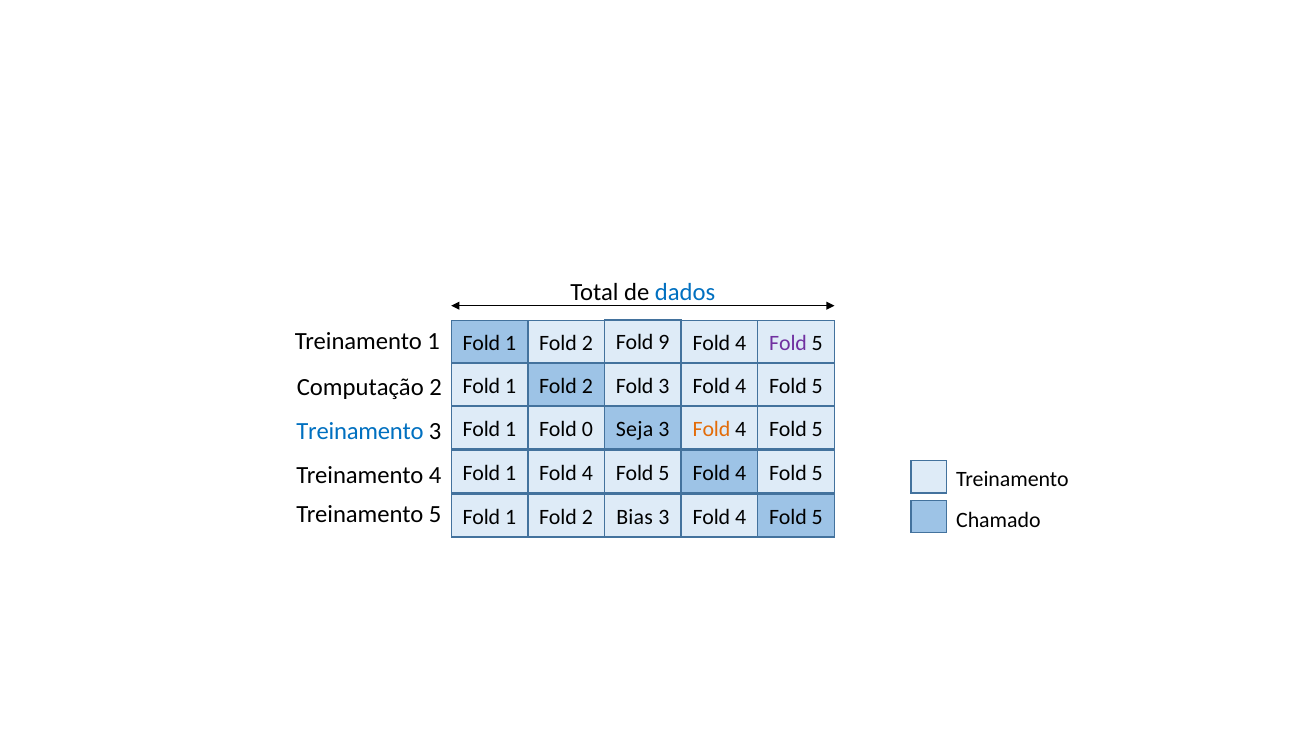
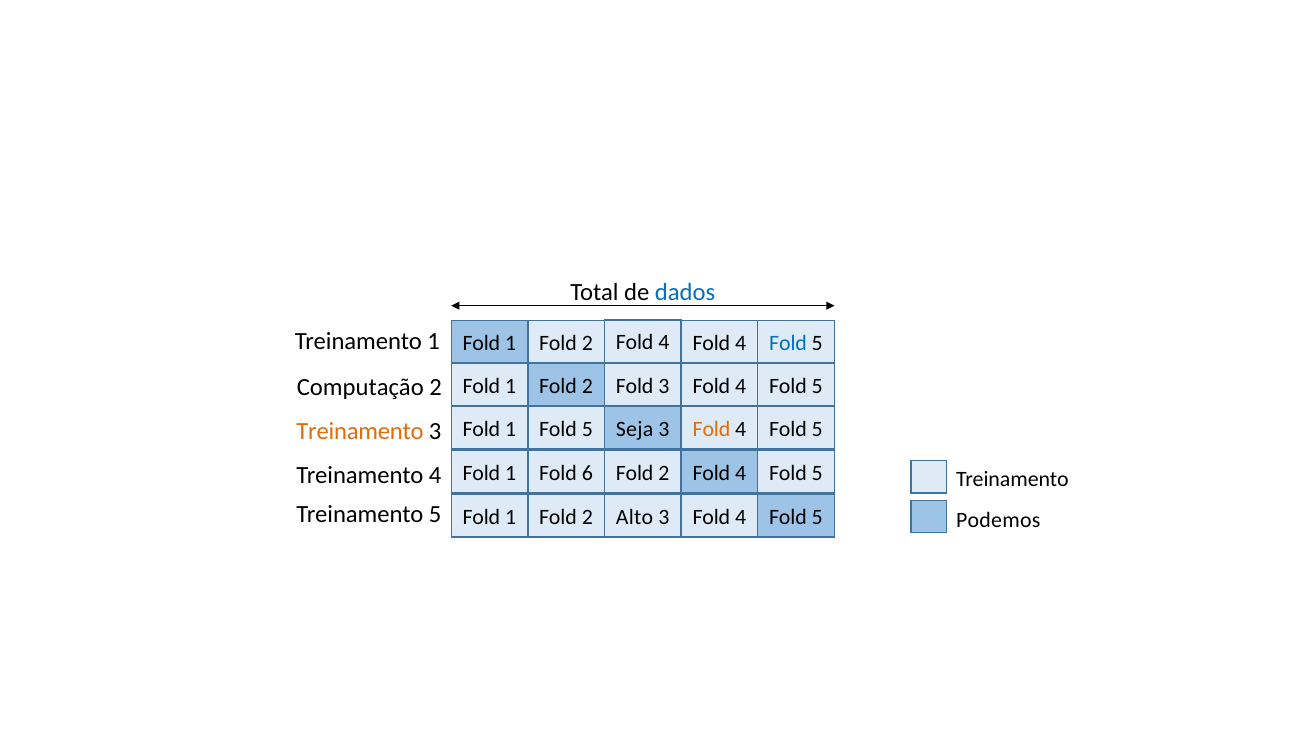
9: 9 -> 4 (664, 343)
Fold colour: purple -> blue (788, 343)
1 Fold 0: 0 -> 5 (587, 429)
Treinamento colour: blue -> orange (360, 431)
1 Fold 4: 4 -> 6 (587, 473)
5: 5 -> 2 (664, 473)
Bias: Bias -> Alto (635, 517)
Chamado: Chamado -> Podemos (998, 520)
